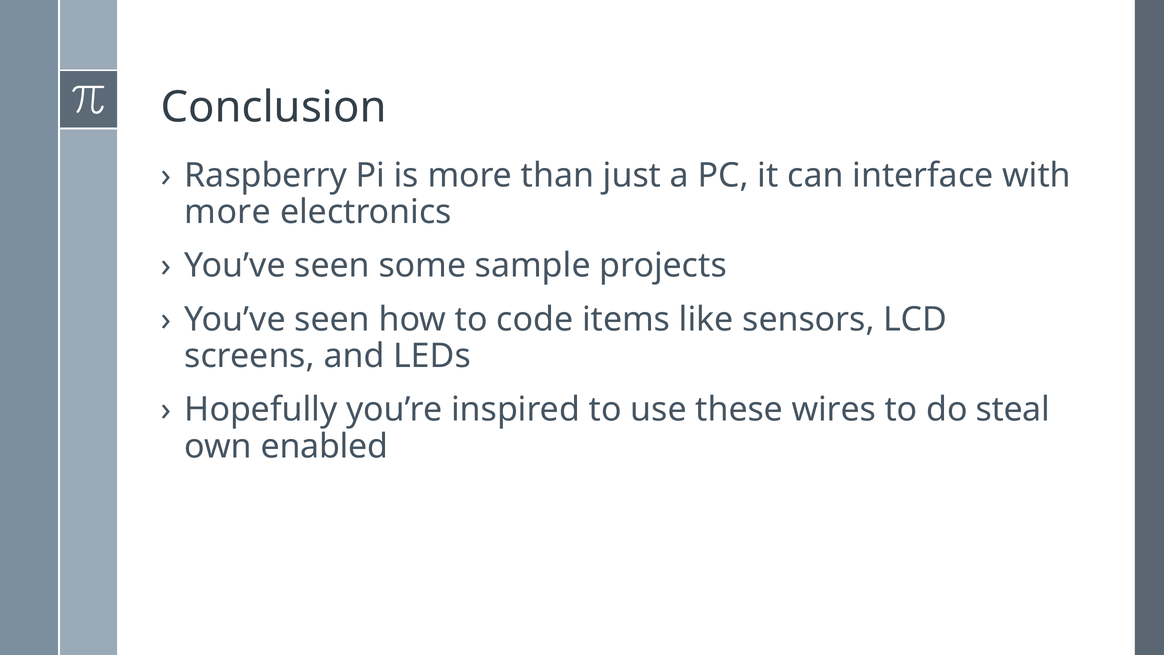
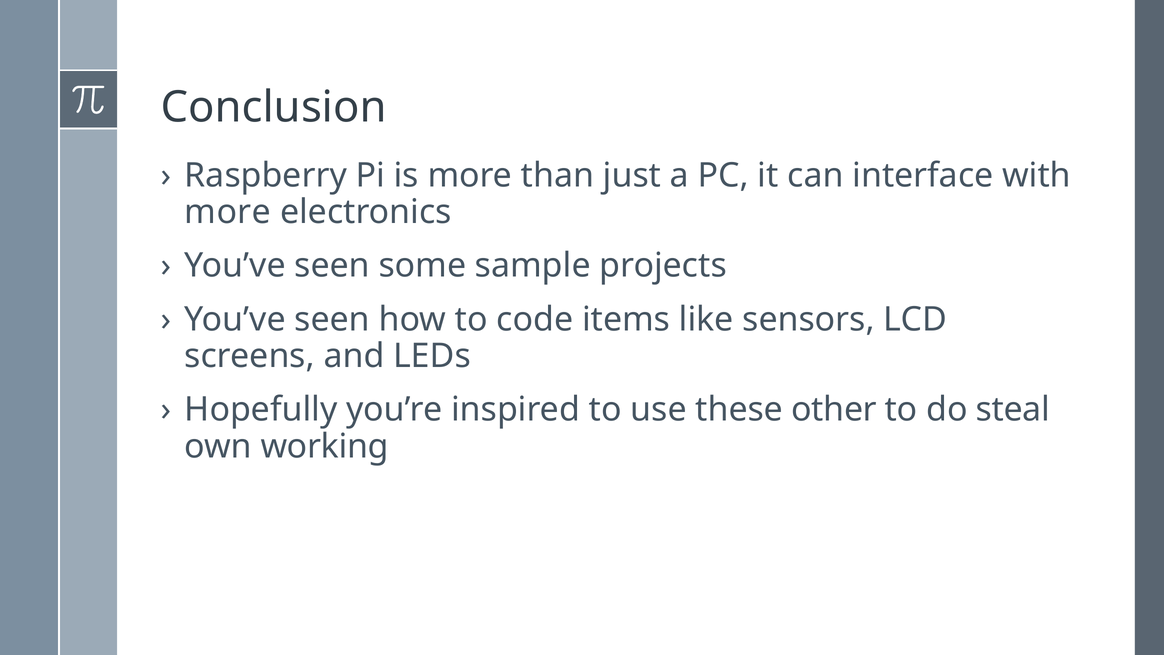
wires: wires -> other (834, 410)
enabled: enabled -> working (325, 446)
